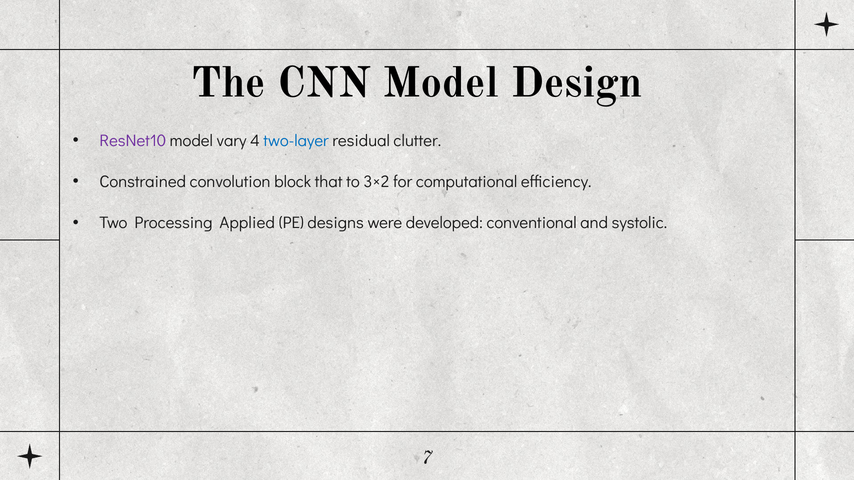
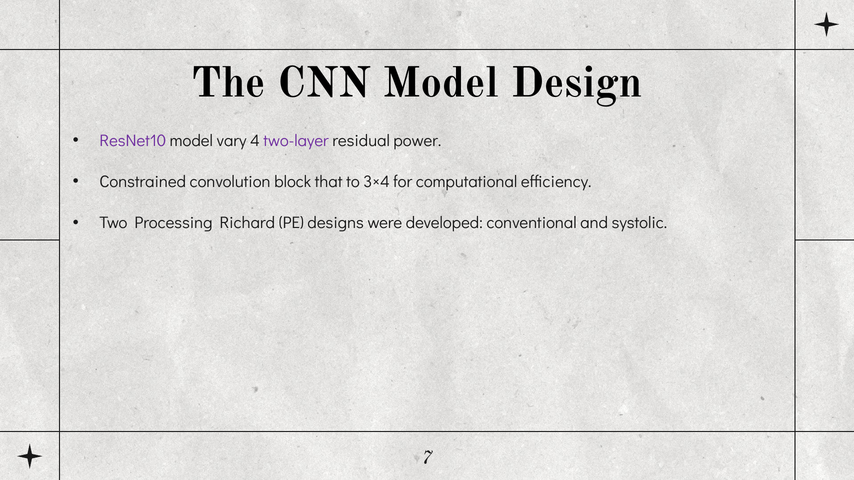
two-layer colour: blue -> purple (296, 141)
clutter: clutter -> power (417, 141)
3×2: 3×2 -> 3×4 (377, 182)
Applied: Applied -> Richard (247, 223)
